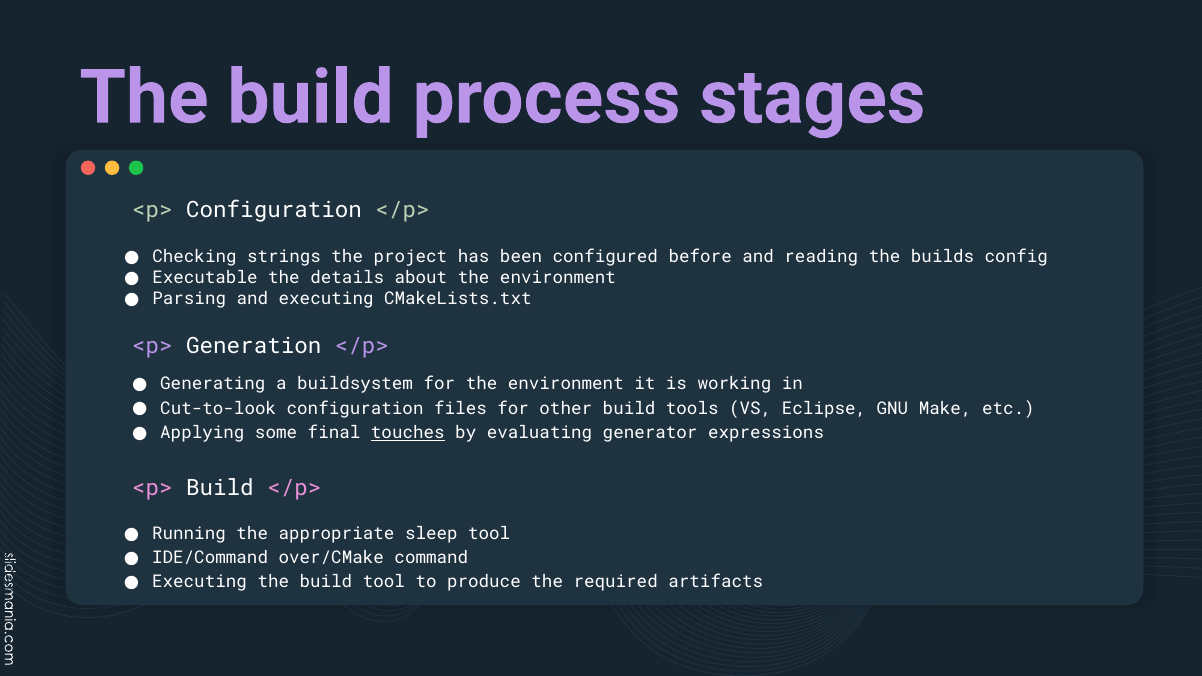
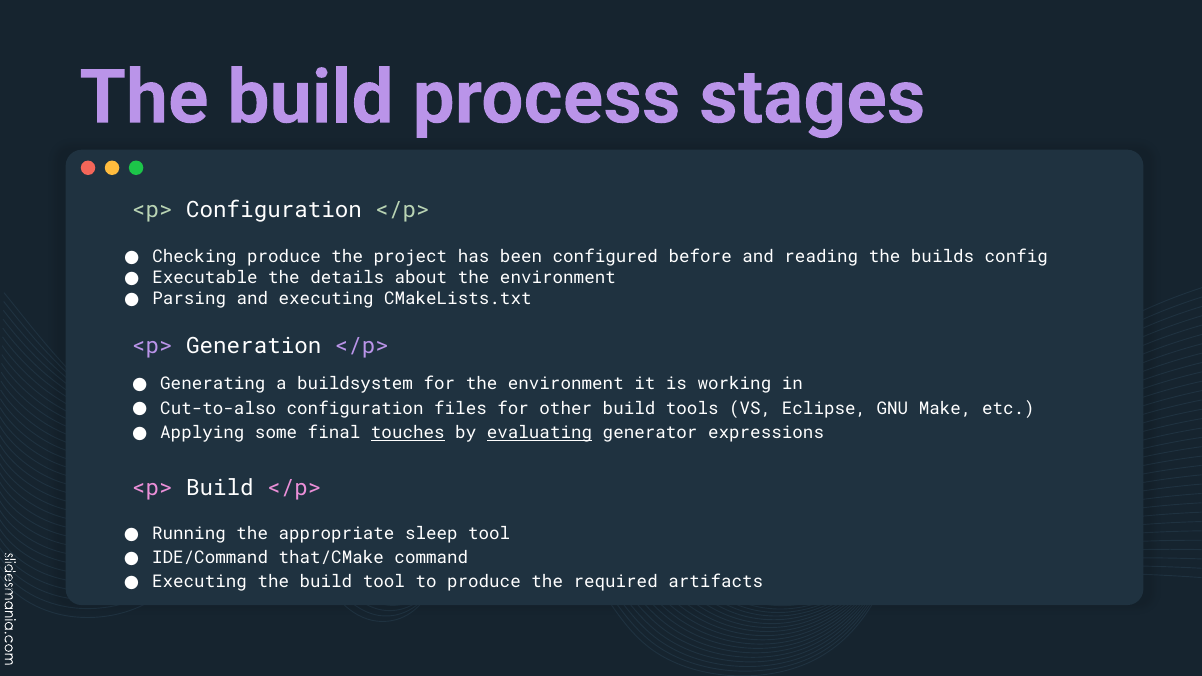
Checking strings: strings -> produce (284, 257)
Cut-to-look: Cut-to-look -> Cut-to-also (218, 408)
evaluating underline: none -> present (539, 433)
over/CMake: over/CMake -> that/CMake (331, 558)
